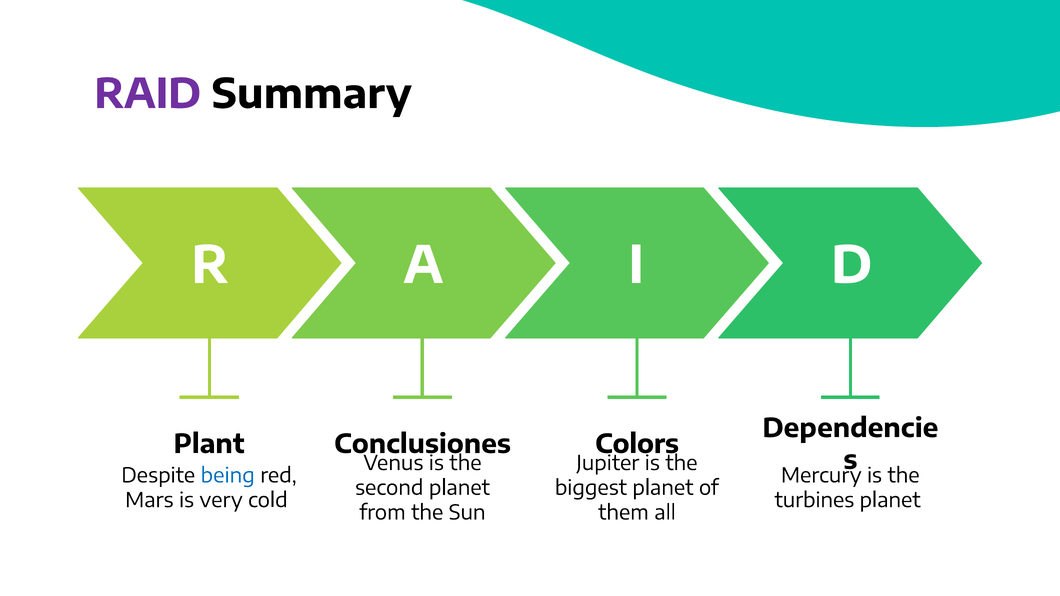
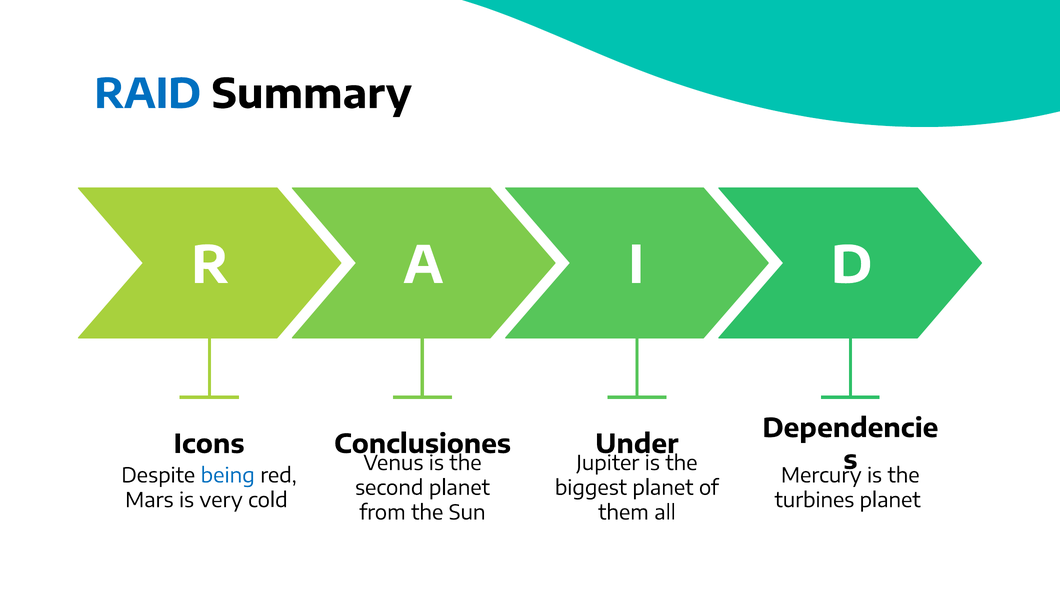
RAID colour: purple -> blue (148, 94)
Plant: Plant -> Icons (209, 444)
Colors: Colors -> Under (637, 444)
